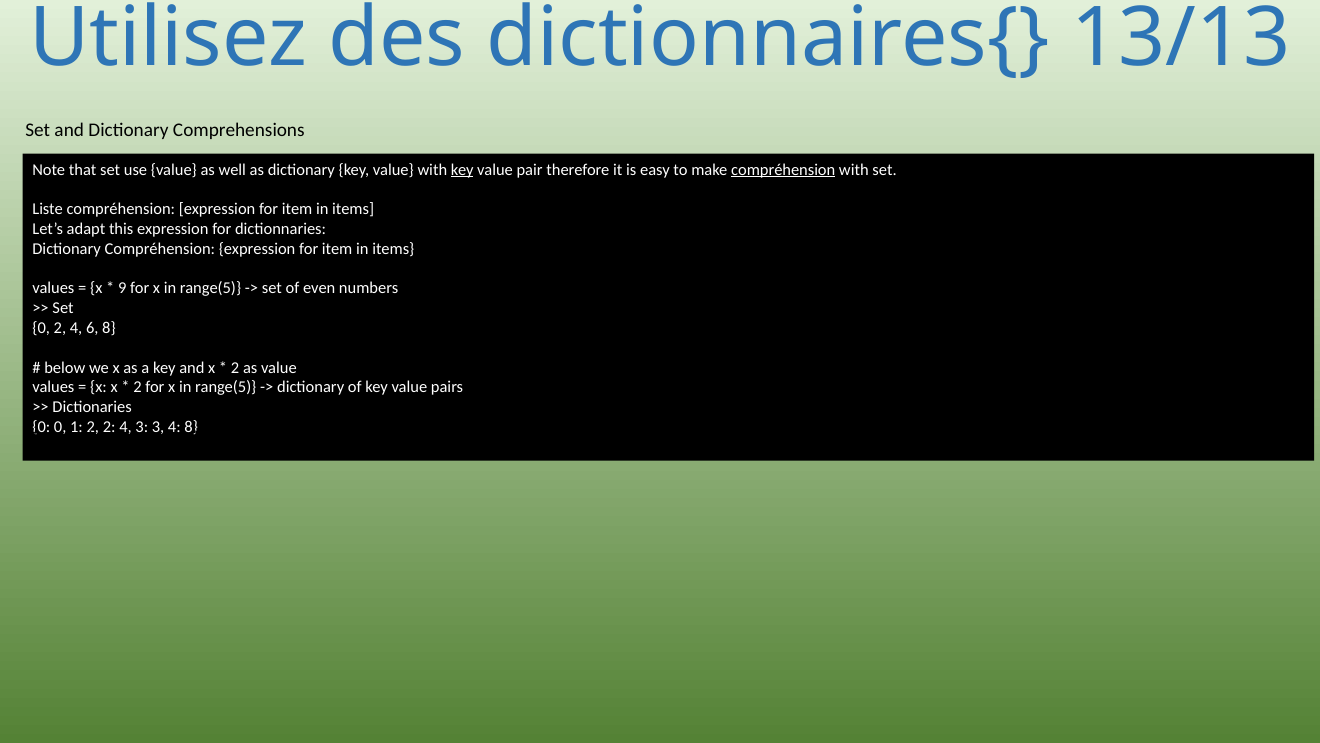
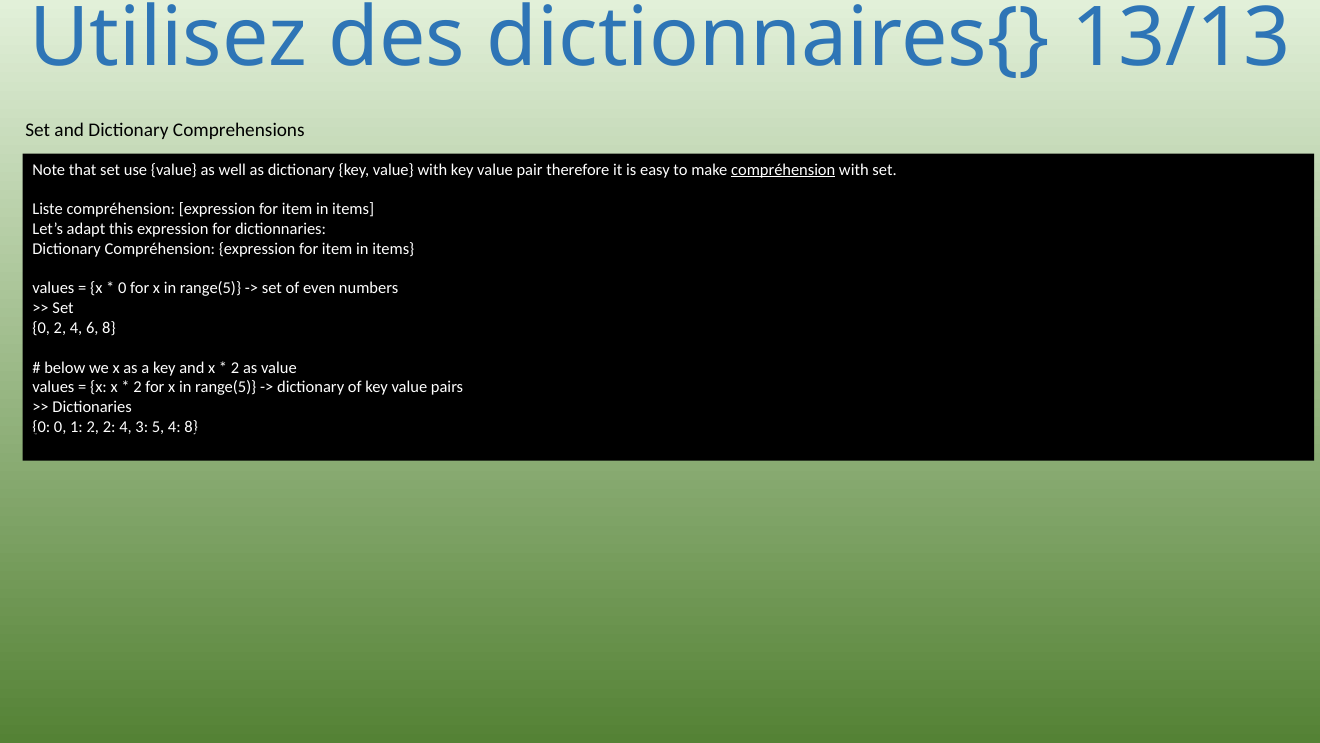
key underline: present -> none (462, 169)
9: 9 -> 0 (122, 288)
3: 3 -> 5 (158, 427)
